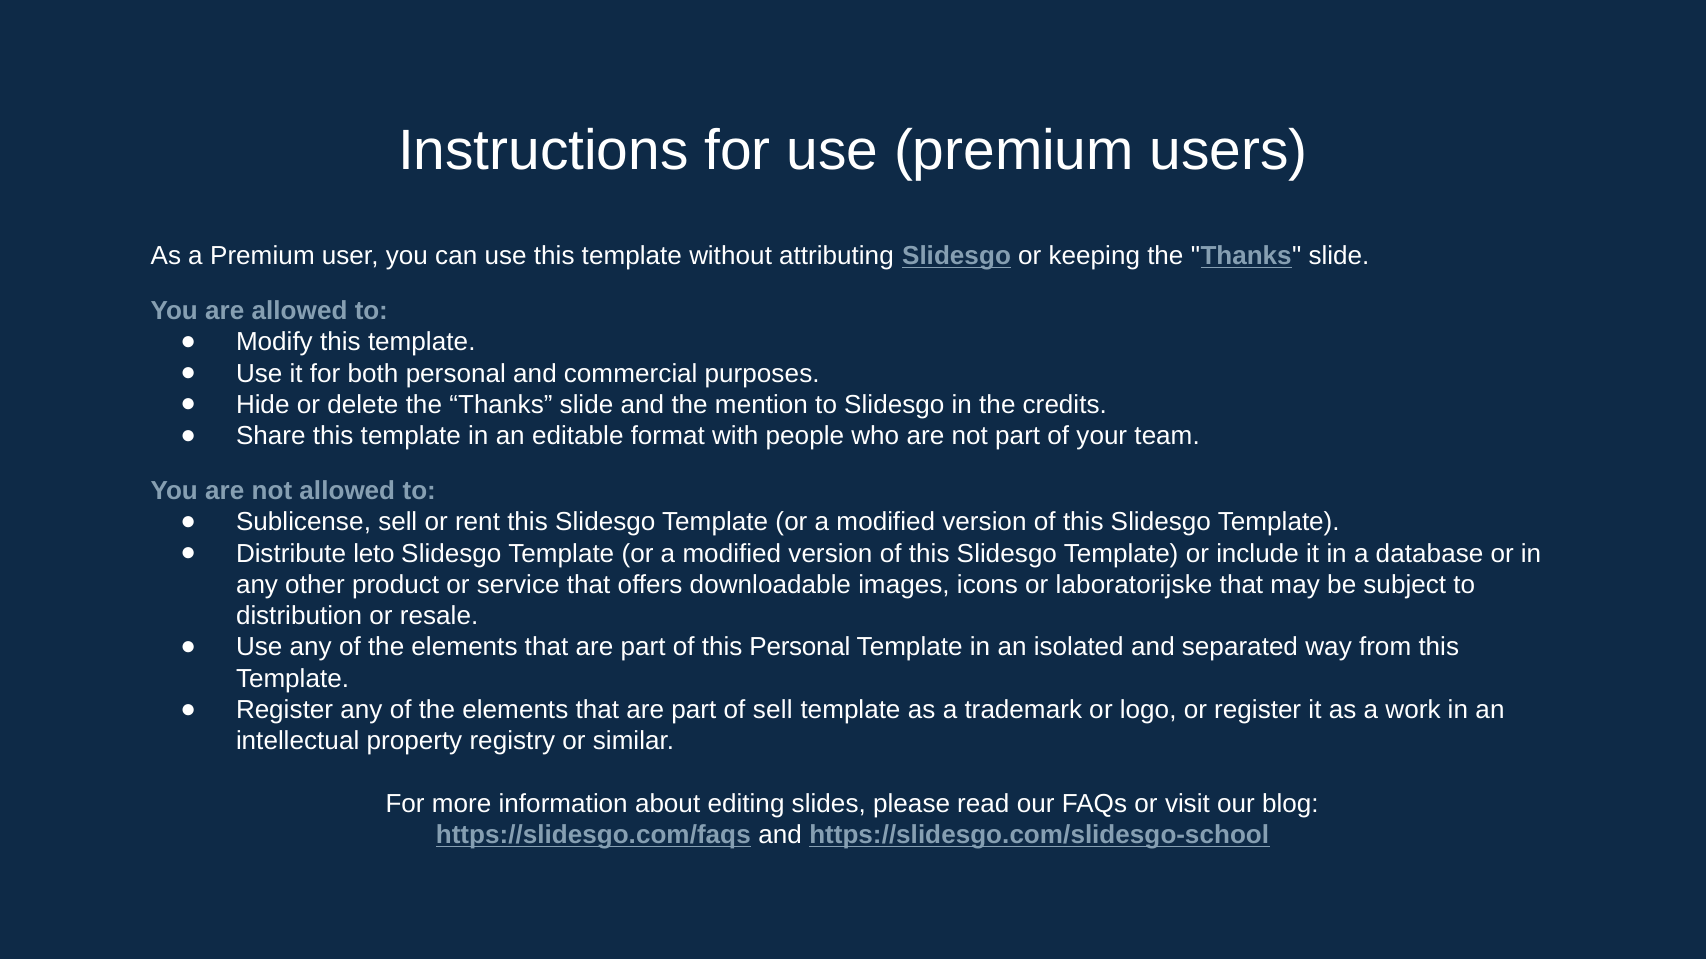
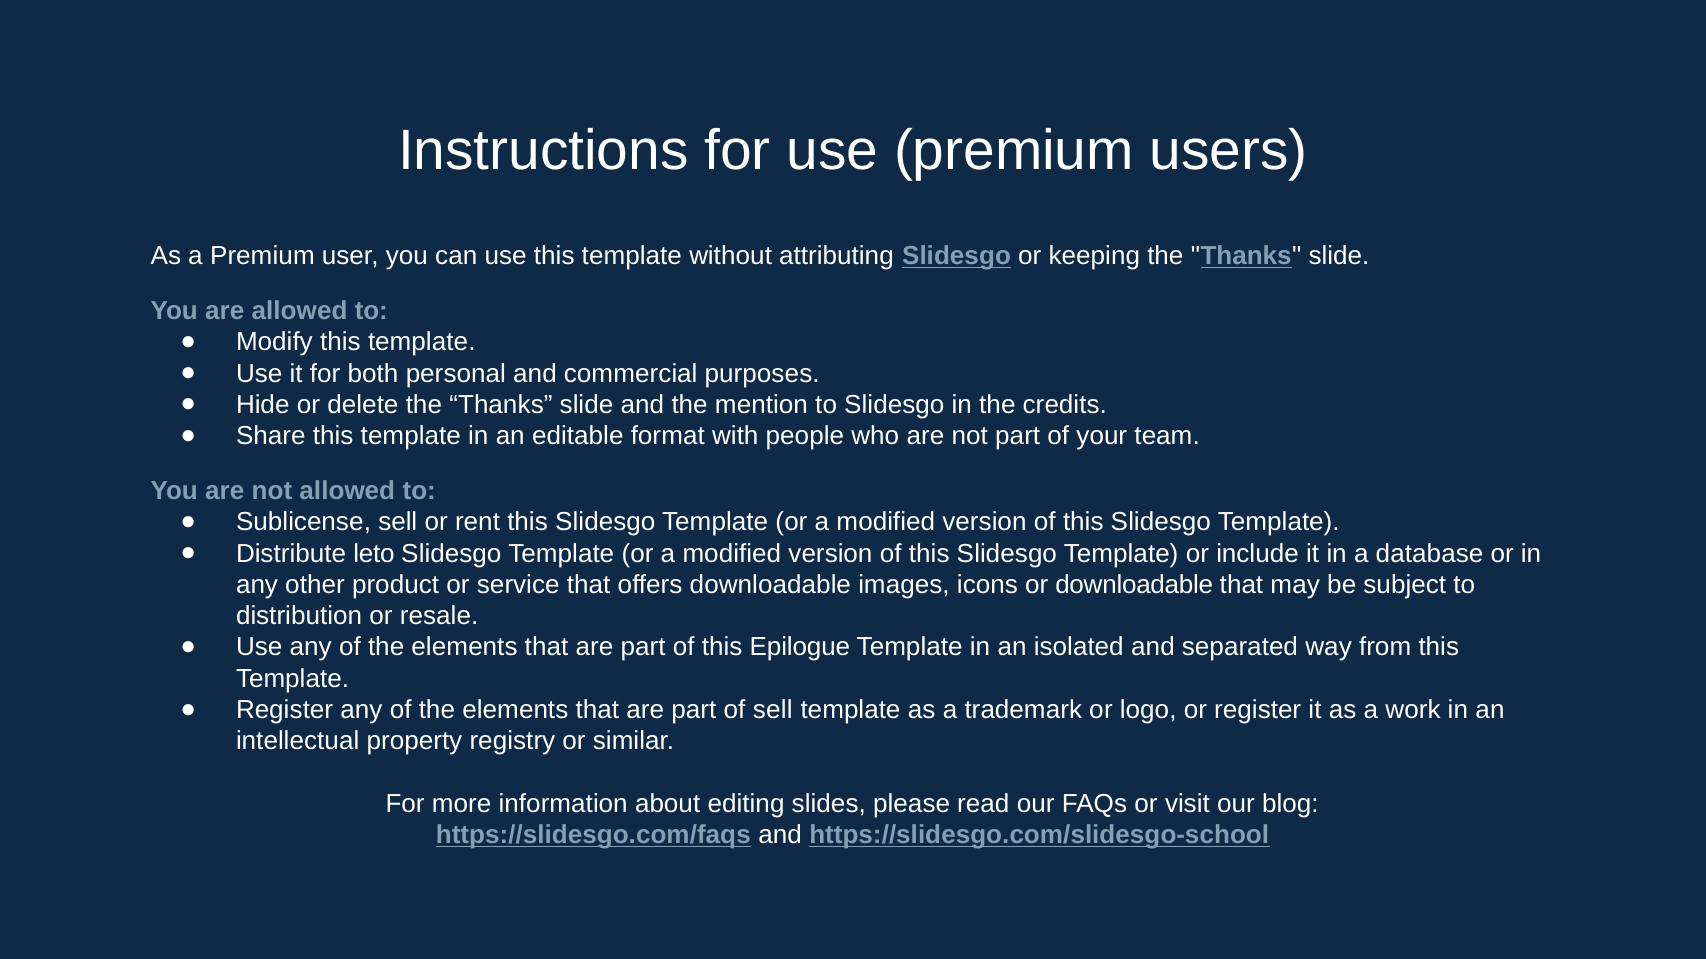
or laboratorijske: laboratorijske -> downloadable (1134, 585)
this Personal: Personal -> Epilogue (800, 648)
